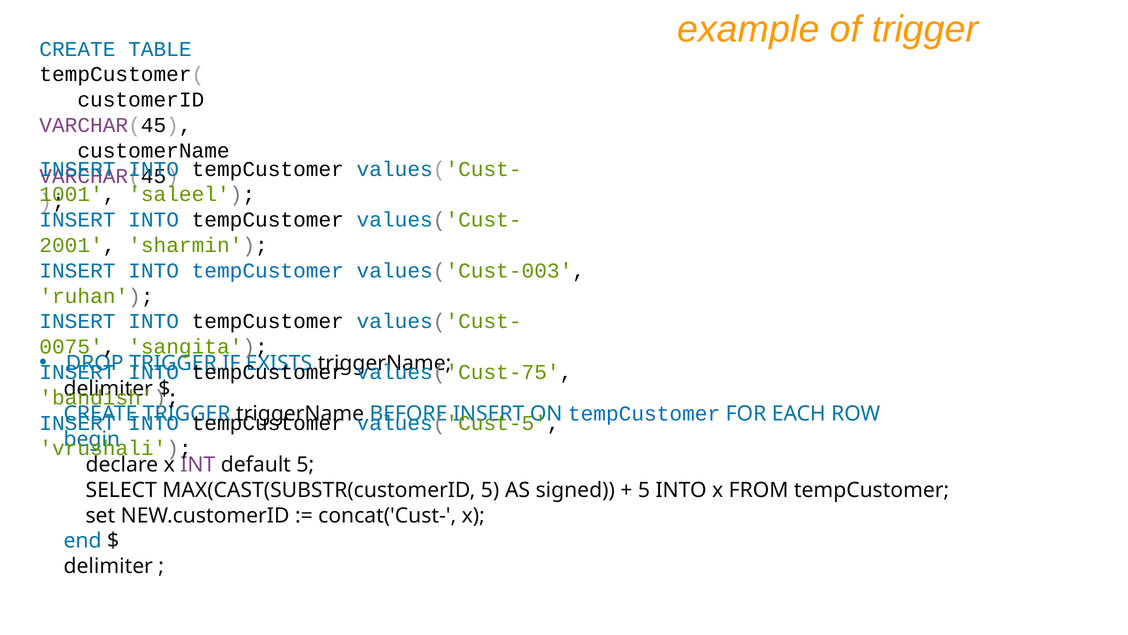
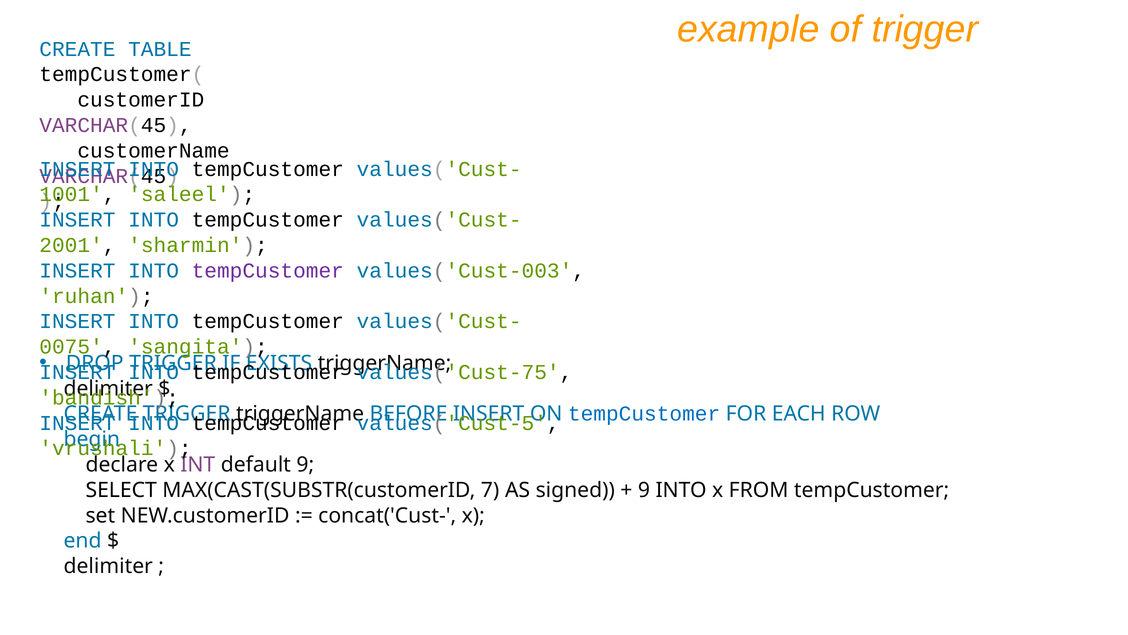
tempCustomer colour: blue -> purple (268, 270)
default 5: 5 -> 9 (305, 464)
MAX(CAST(SUBSTR(customerID 5: 5 -> 7 (490, 490)
5: 5 -> 9 (644, 490)
